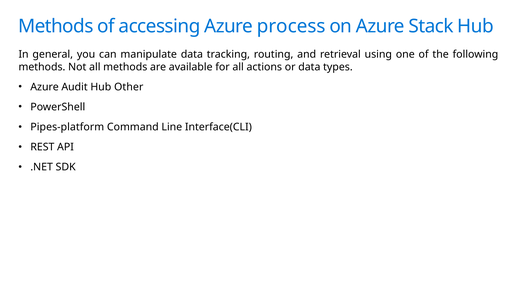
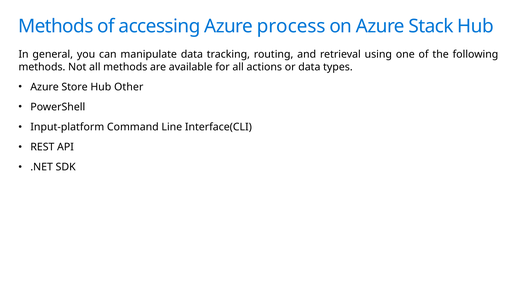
Audit: Audit -> Store (75, 87)
Pipes-platform: Pipes-platform -> Input-platform (67, 127)
